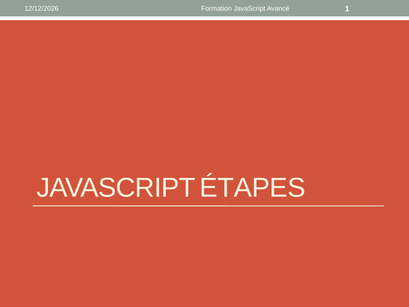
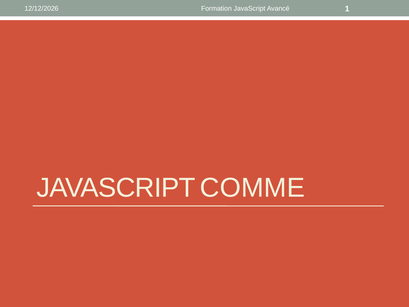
ÉTAPES: ÉTAPES -> COMME (252, 188)
